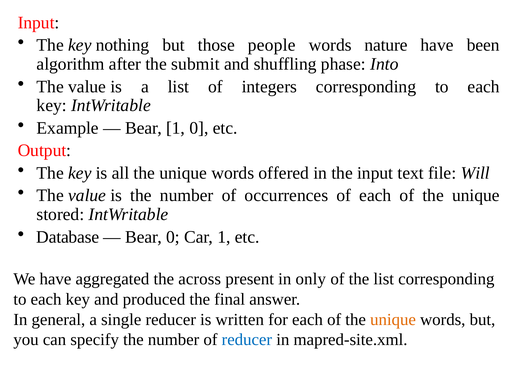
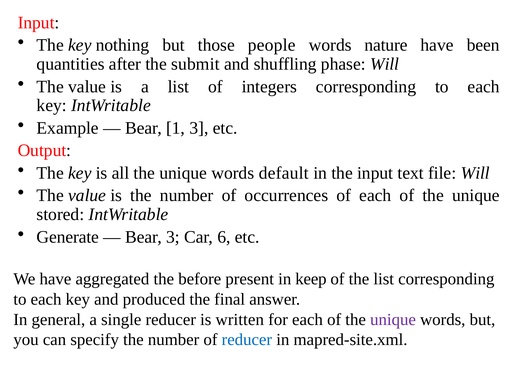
algorithm: algorithm -> quantities (71, 64)
phase Into: Into -> Will (385, 64)
1 0: 0 -> 3 (199, 128)
offered: offered -> default (284, 173)
Database: Database -> Generate (68, 237)
Bear 0: 0 -> 3 (173, 237)
Car 1: 1 -> 6 (224, 237)
across: across -> before (200, 279)
only: only -> keep (311, 279)
unique colour: orange -> purple (393, 319)
